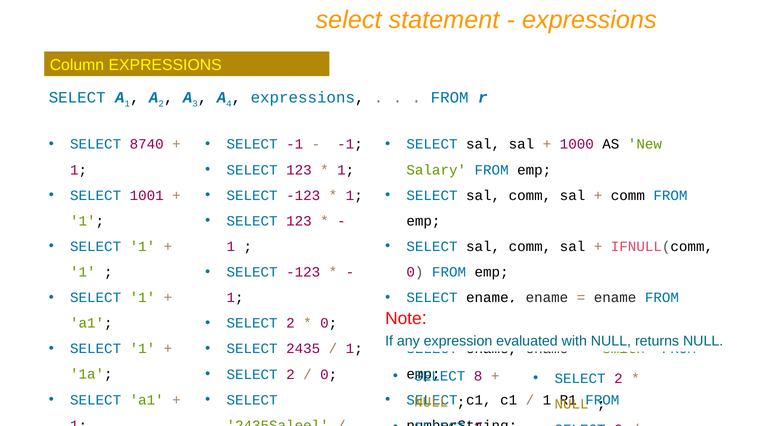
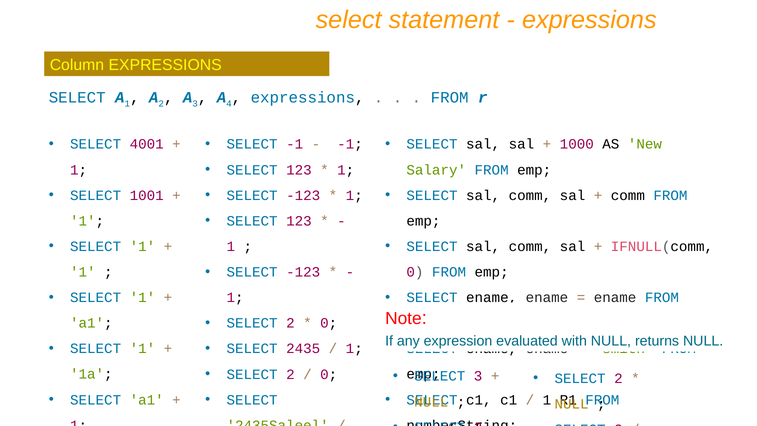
8740: 8740 -> 4001 (147, 144)
8: 8 -> 3 (478, 376)
